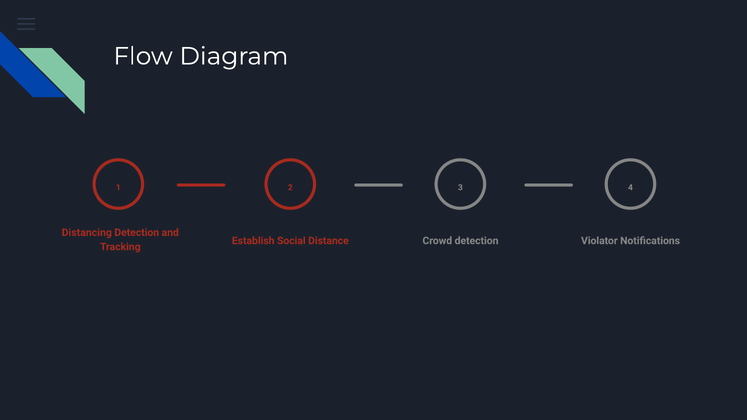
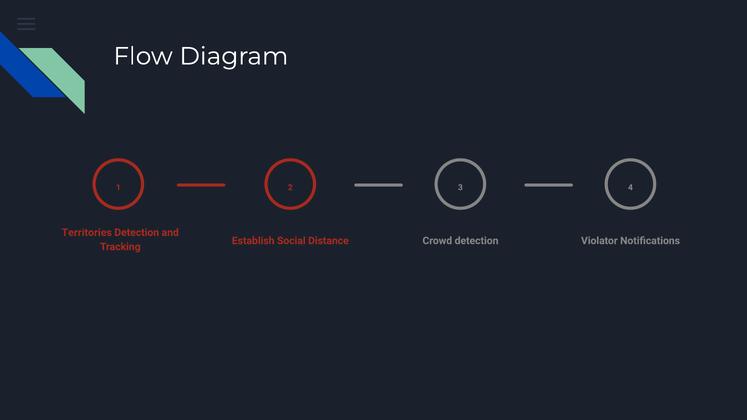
Distancing: Distancing -> Territories (87, 233)
